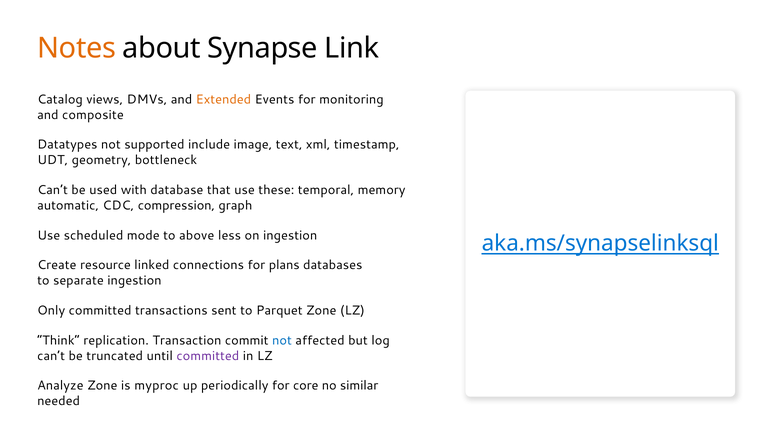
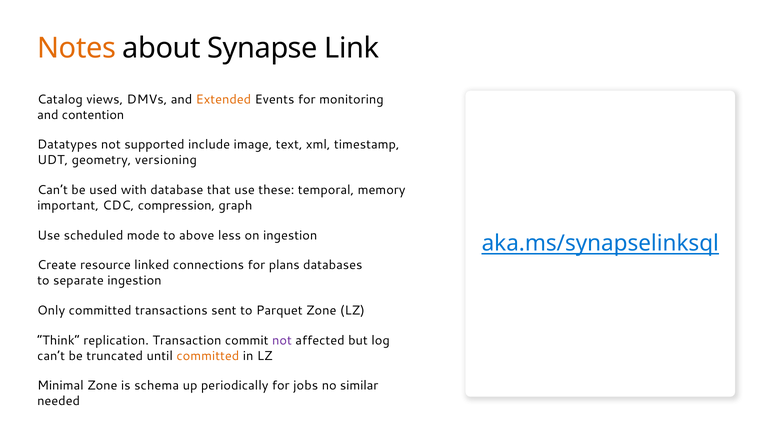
composite: composite -> contention (93, 115)
bottleneck: bottleneck -> versioning (166, 160)
automatic: automatic -> important (68, 206)
not colour: blue -> purple (282, 341)
committed colour: purple -> orange (208, 356)
Analyze: Analyze -> Minimal (60, 386)
myproc: myproc -> schema (157, 386)
core: core -> jobs (306, 386)
